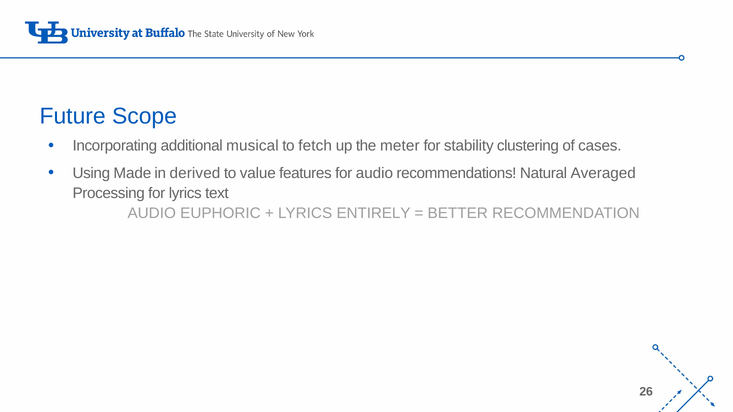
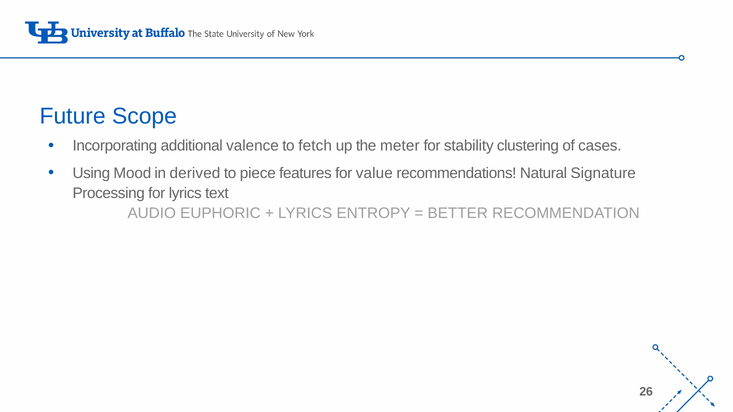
musical: musical -> valence (252, 146)
Made: Made -> Mood (132, 173)
value: value -> piece (258, 173)
for audio: audio -> value (374, 173)
Averaged: Averaged -> Signature (603, 173)
ENTIRELY: ENTIRELY -> ENTROPY (373, 213)
